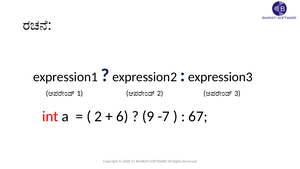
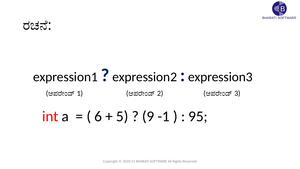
2: 2 -> 6 (98, 116)
6: 6 -> 5 (122, 116)
-7: -7 -> -1 (164, 116)
67: 67 -> 95 (198, 116)
